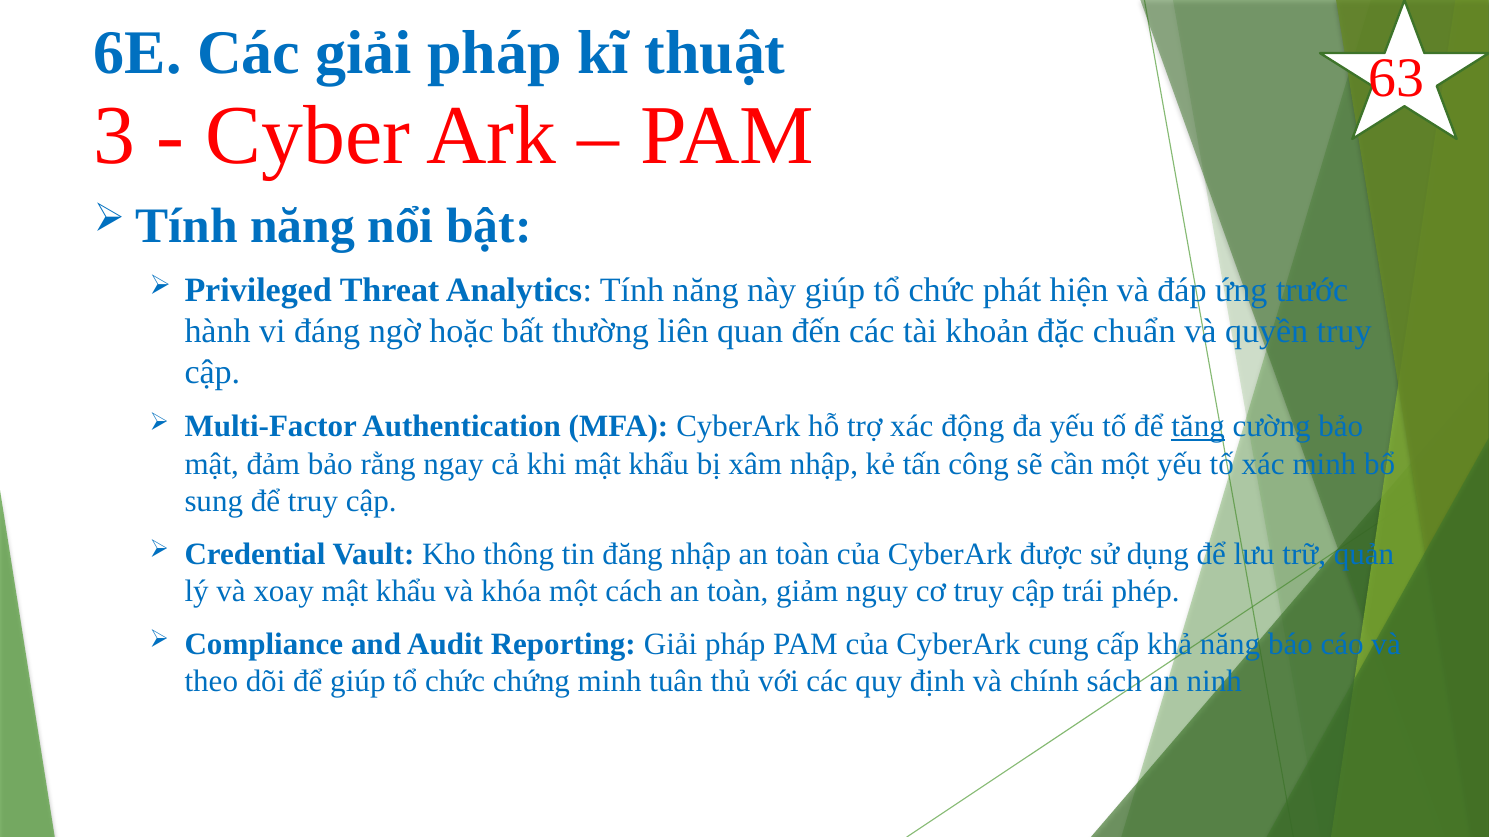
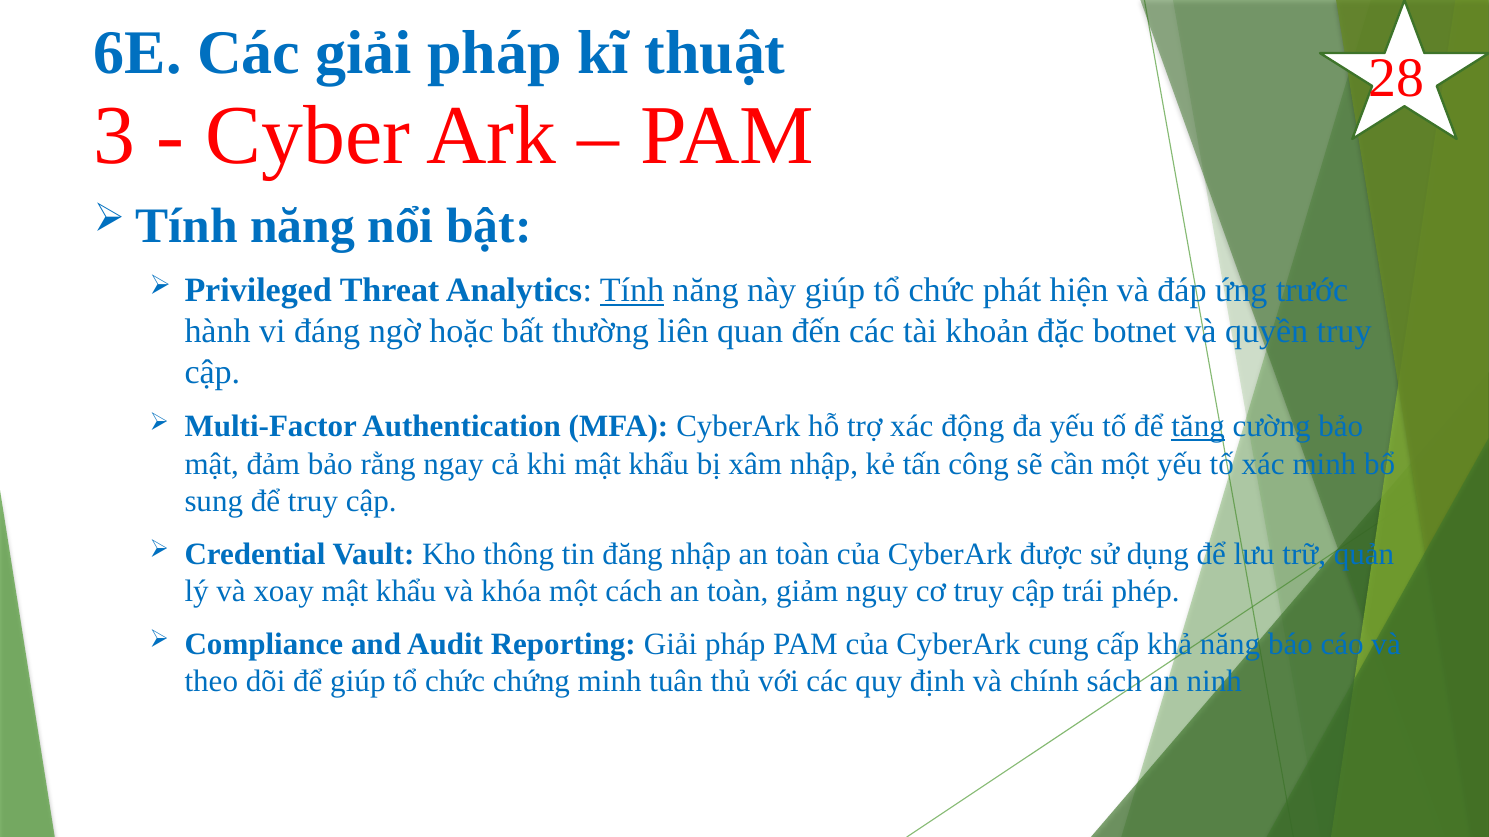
63: 63 -> 28 (1396, 78)
Tính underline: none -> present (632, 291)
chuẩn: chuẩn -> botnet (1135, 332)
